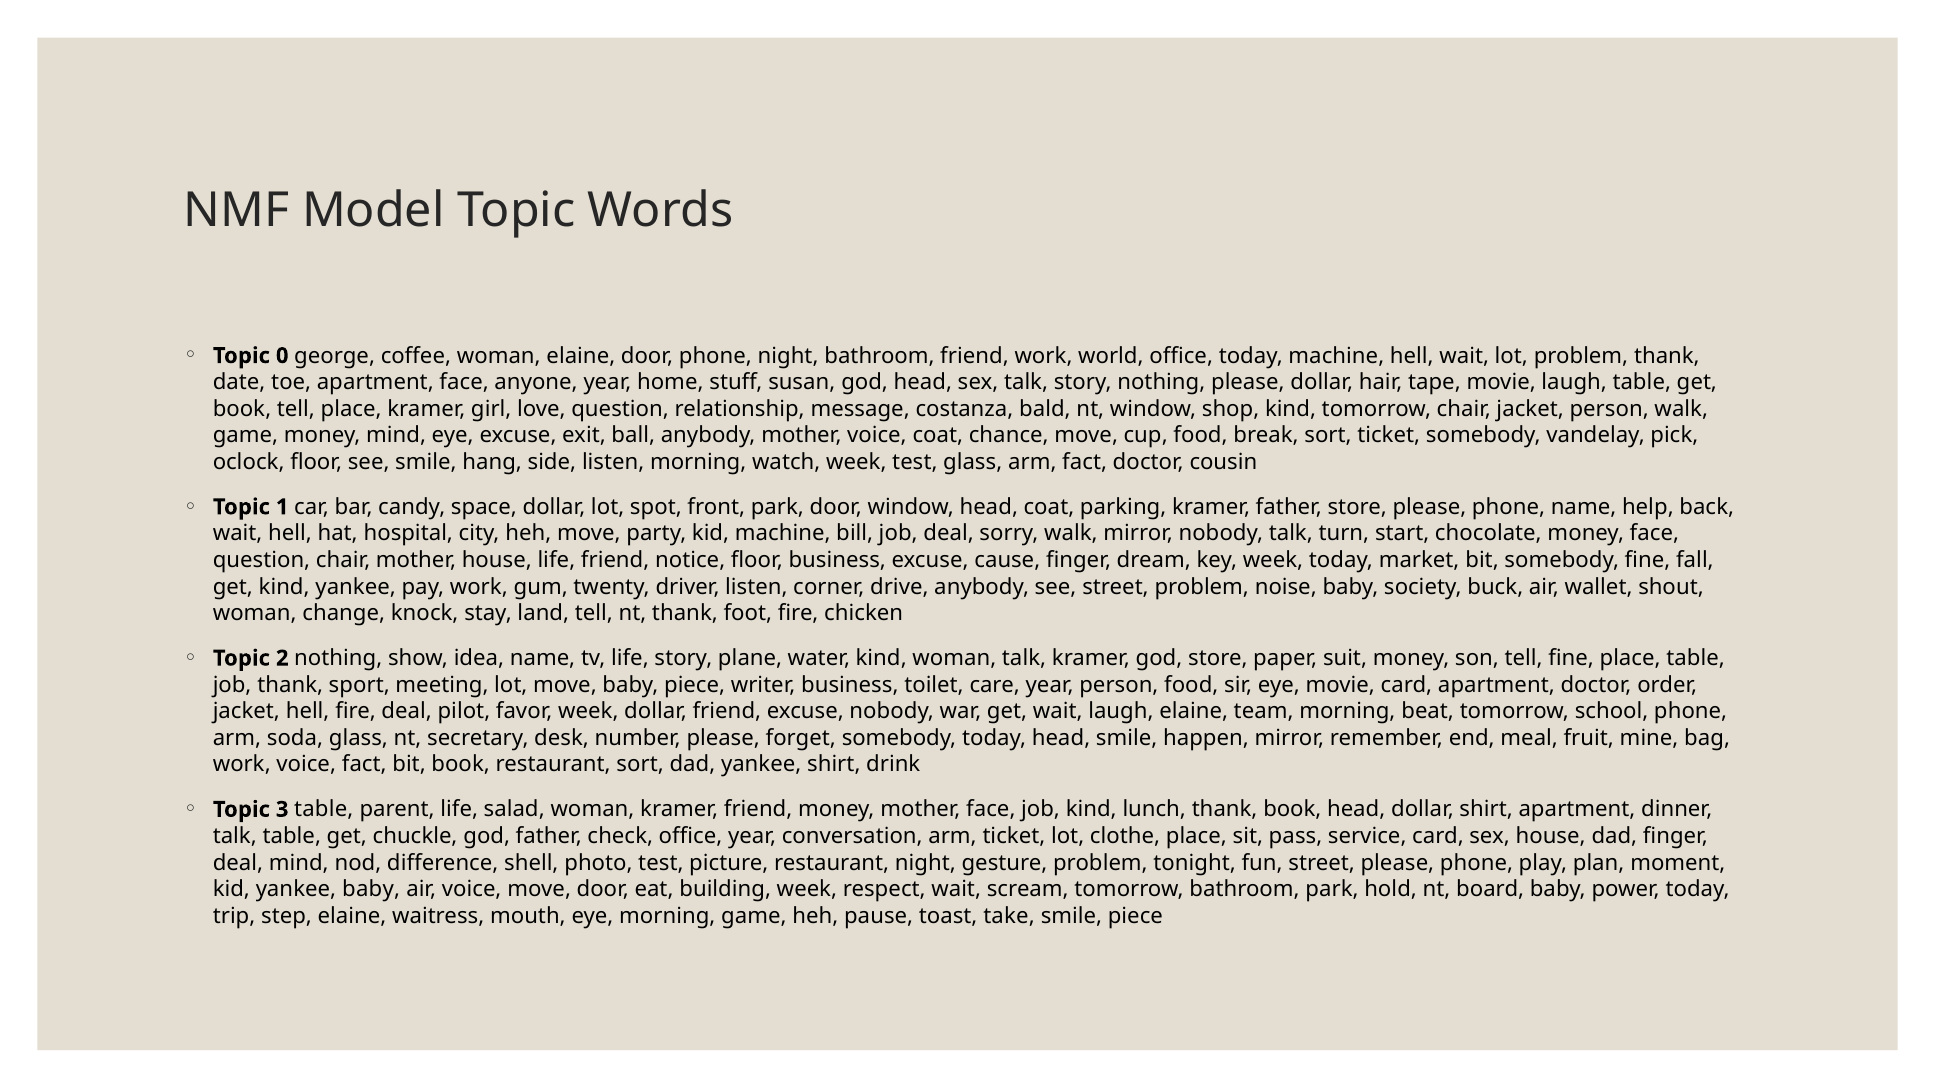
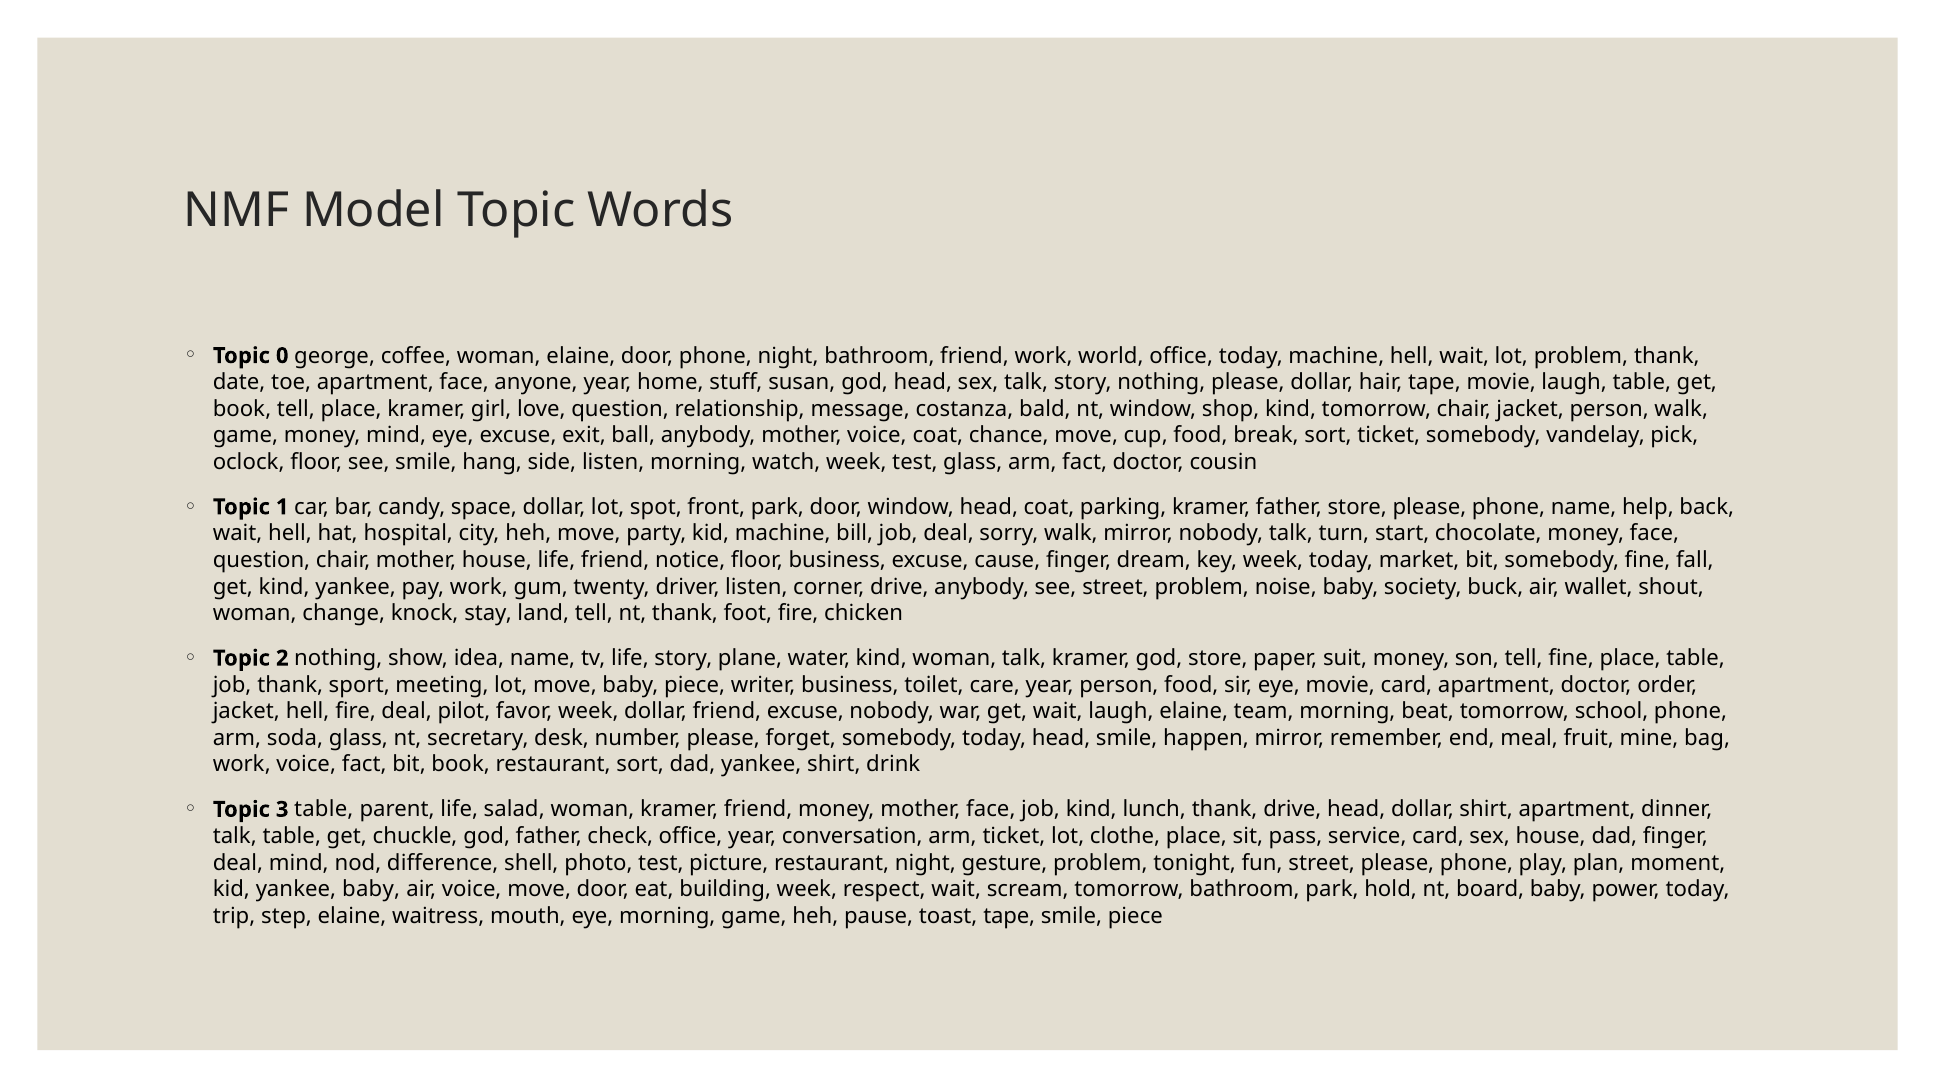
thank book: book -> drive (1292, 810)
toast take: take -> tape (1009, 916)
